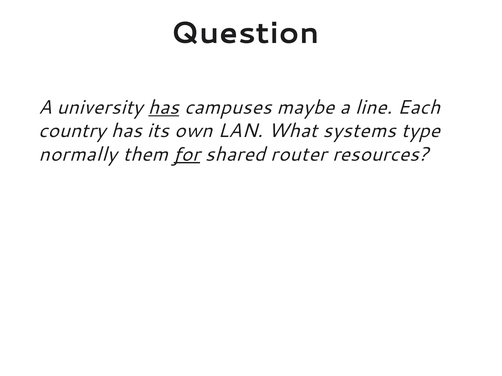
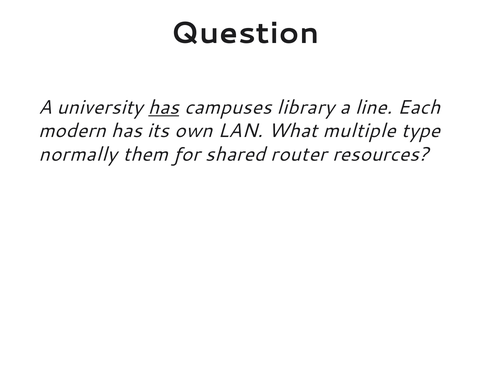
maybe: maybe -> library (306, 108)
country: country -> modern (72, 131)
systems: systems -> multiple (359, 131)
for underline: present -> none (187, 154)
